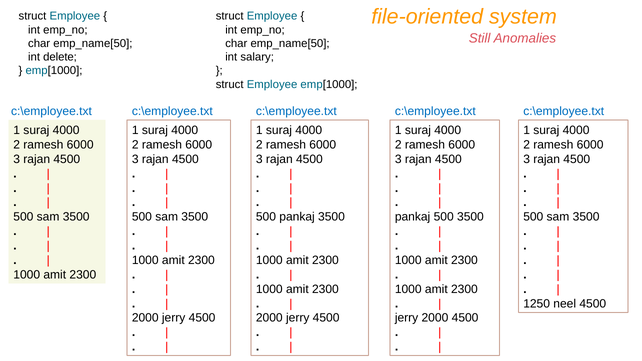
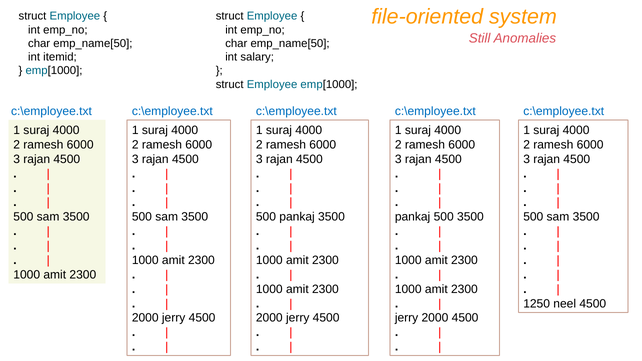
delete: delete -> itemid (60, 57)
